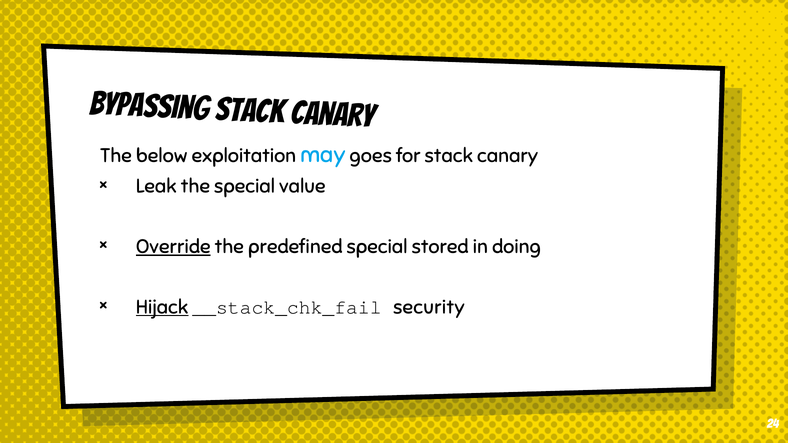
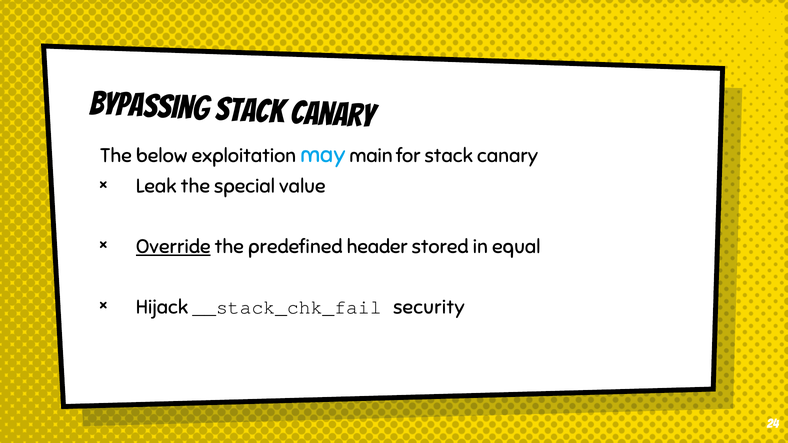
goes: goes -> main (371, 156)
predefined special: special -> header (377, 247)
doing: doing -> equal (516, 247)
Hijack underline: present -> none (162, 307)
